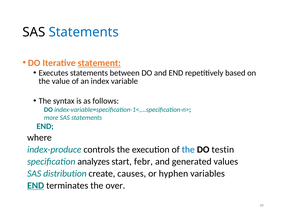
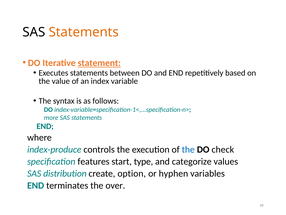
Statements colour: blue -> orange (84, 32)
testin: testin -> check (223, 149)
analyzes: analyzes -> features (94, 161)
febr: febr -> type (143, 161)
generated: generated -> categorize (192, 161)
causes: causes -> option (132, 173)
END underline: present -> none (36, 185)
